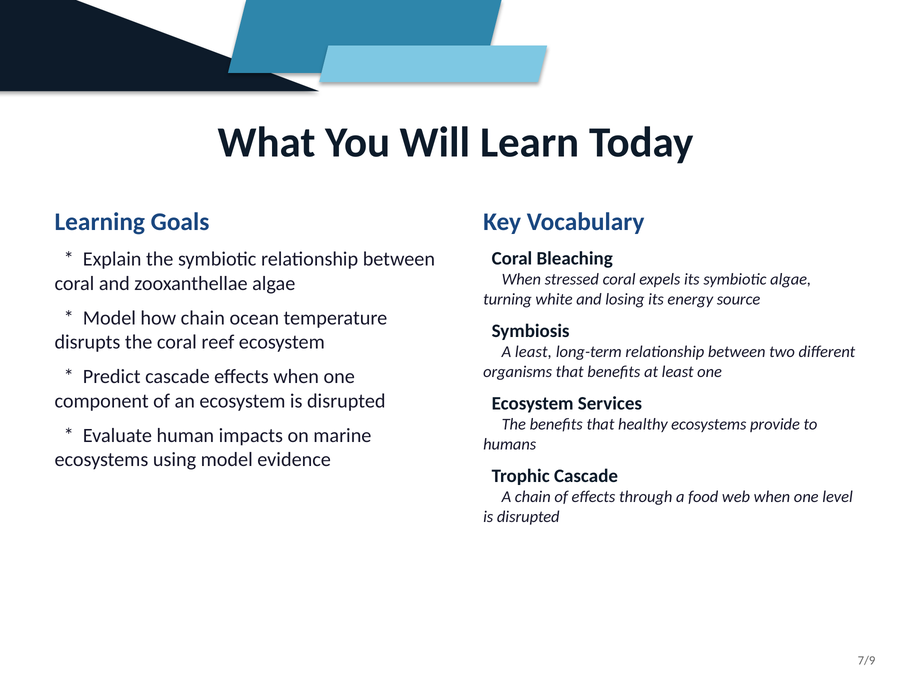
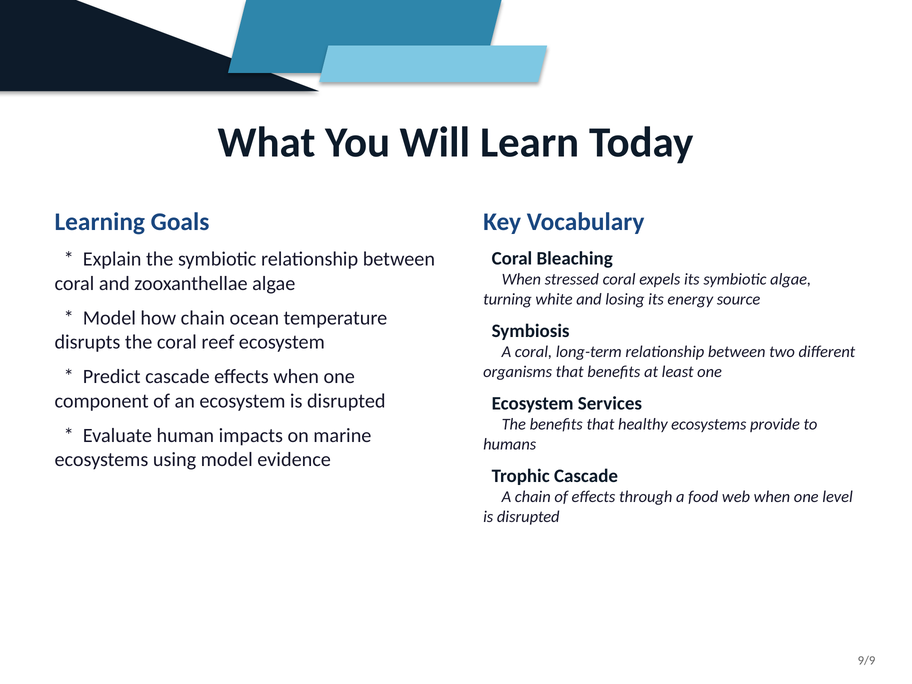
A least: least -> coral (533, 352)
7/9: 7/9 -> 9/9 (867, 660)
